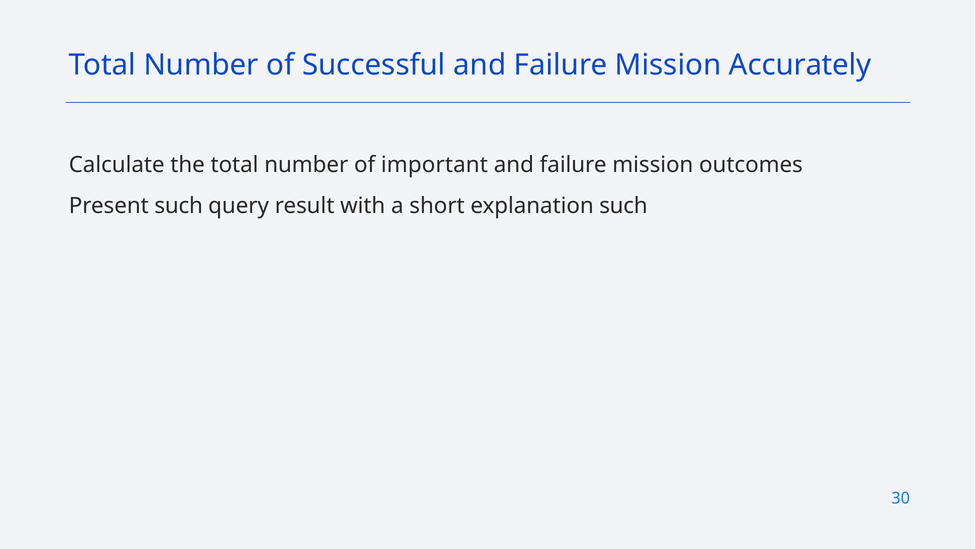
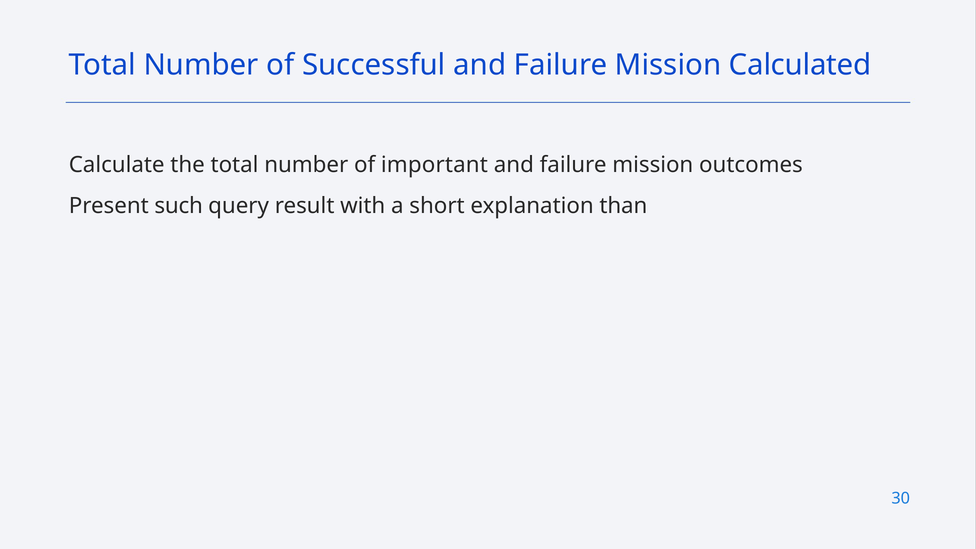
Accurately: Accurately -> Calculated (800, 65)
explanation such: such -> than (623, 206)
